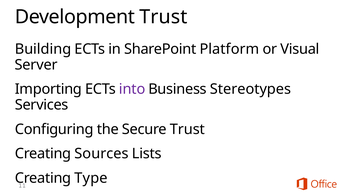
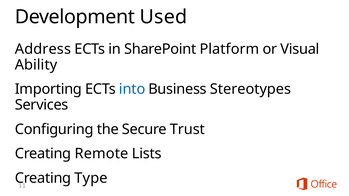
Development Trust: Trust -> Used (163, 17)
Building: Building -> Address (43, 49)
Server: Server -> Ability (36, 65)
into colour: purple -> blue (132, 89)
Sources: Sources -> Remote (102, 154)
